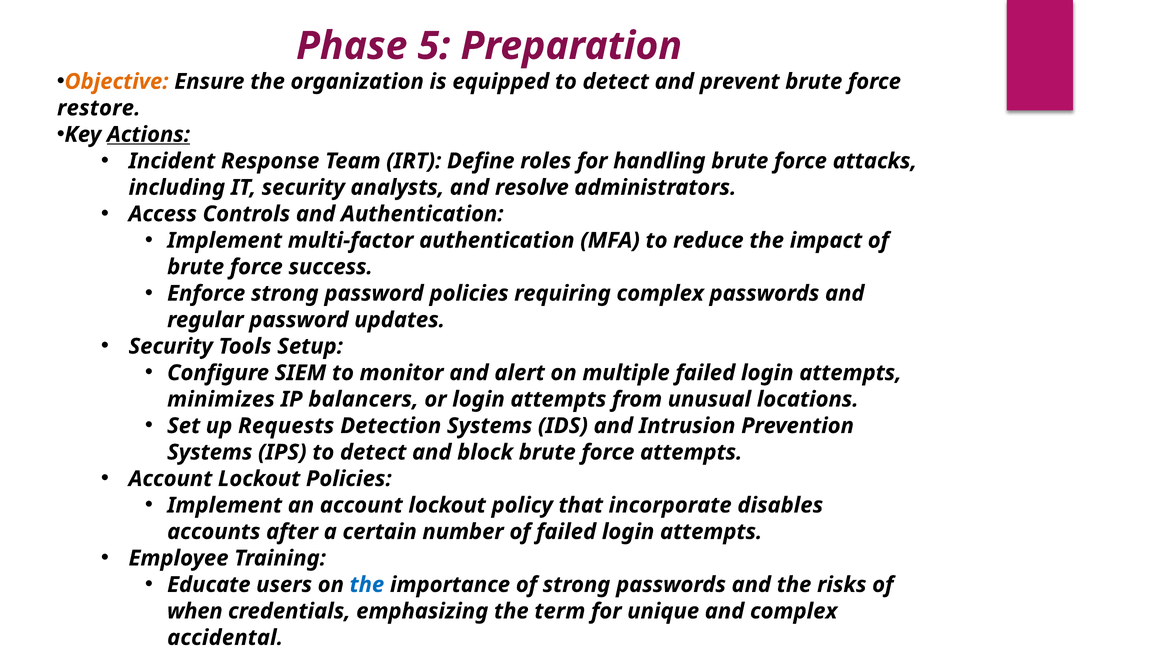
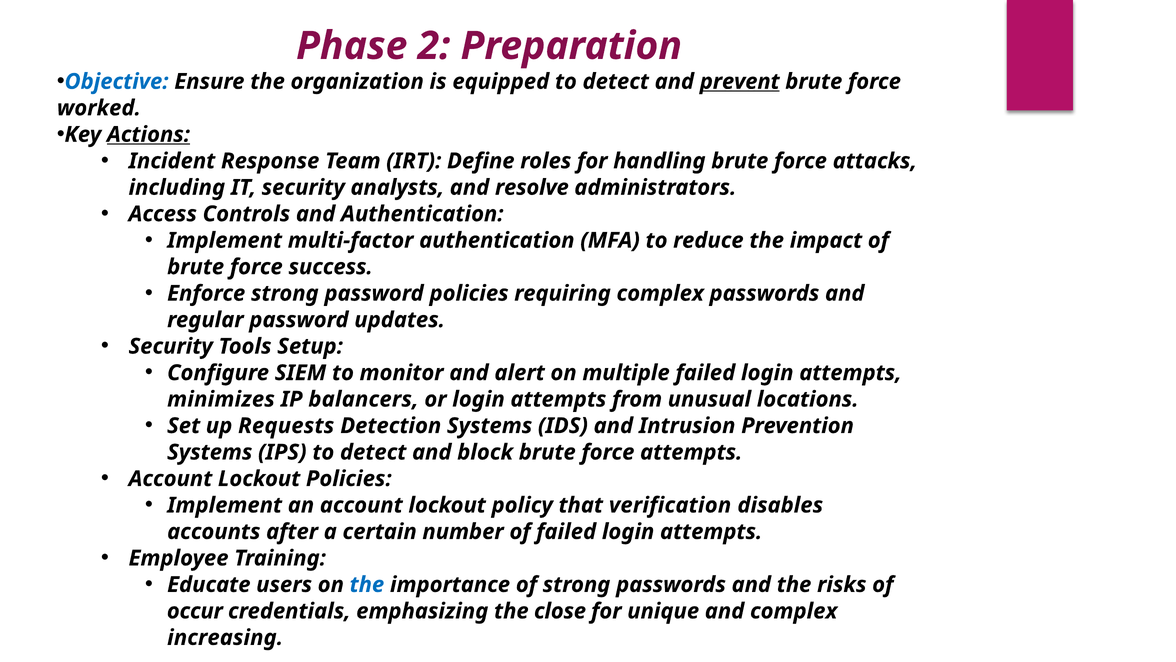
5: 5 -> 2 (434, 46)
Objective colour: orange -> blue (117, 82)
prevent underline: none -> present (740, 82)
restore: restore -> worked (99, 108)
incorporate: incorporate -> verification (670, 505)
when: when -> occur (195, 611)
term: term -> close (560, 611)
accidental: accidental -> increasing (225, 637)
